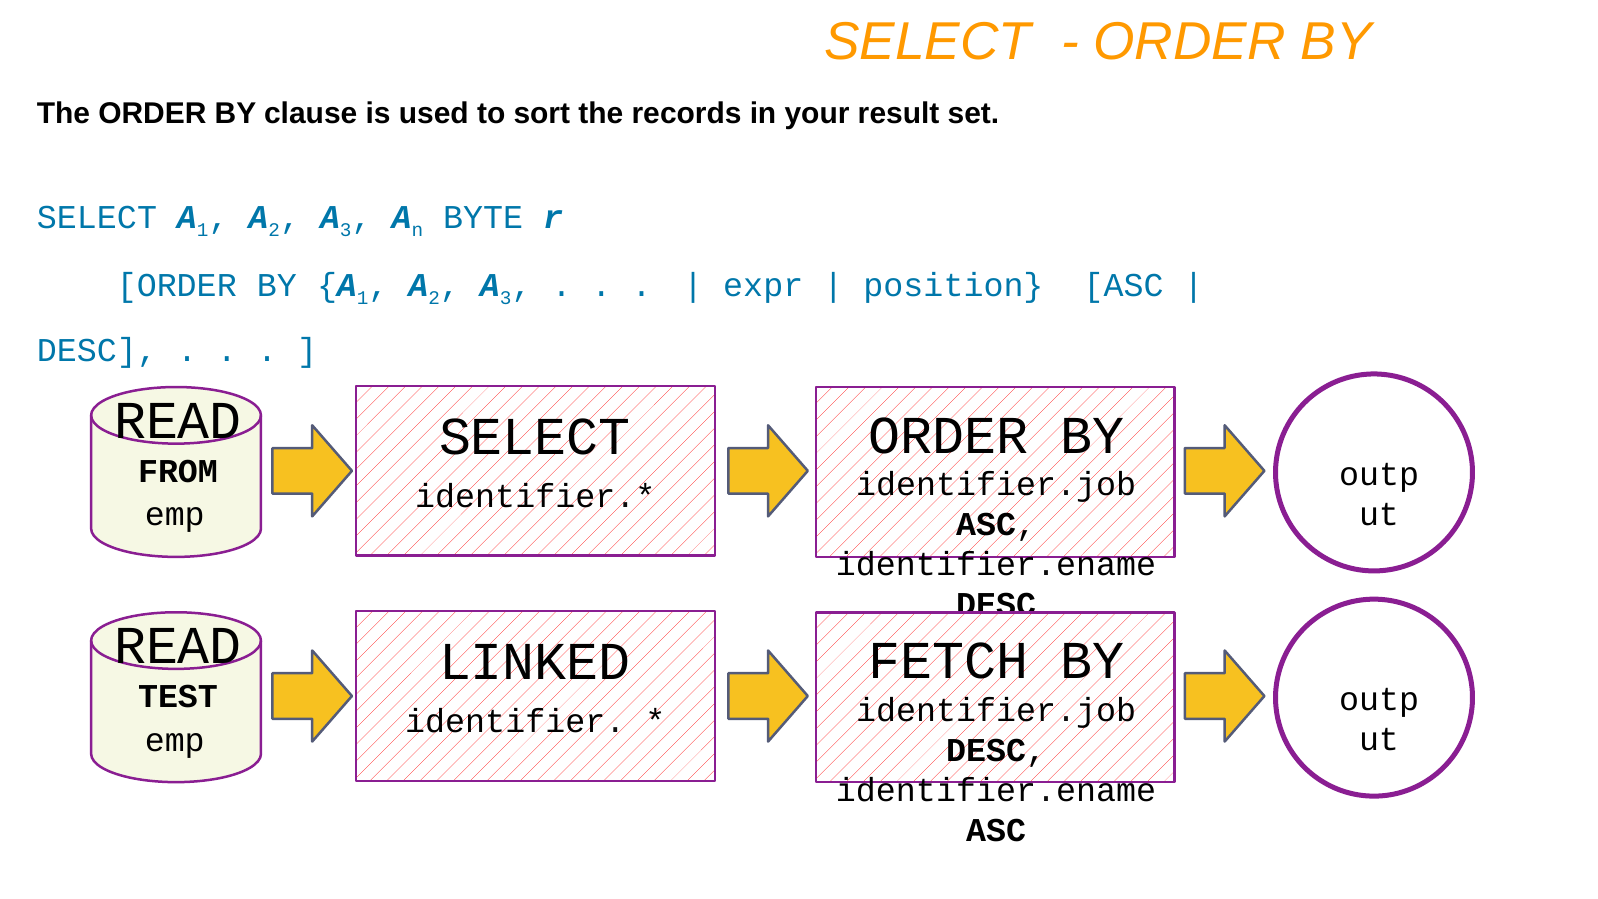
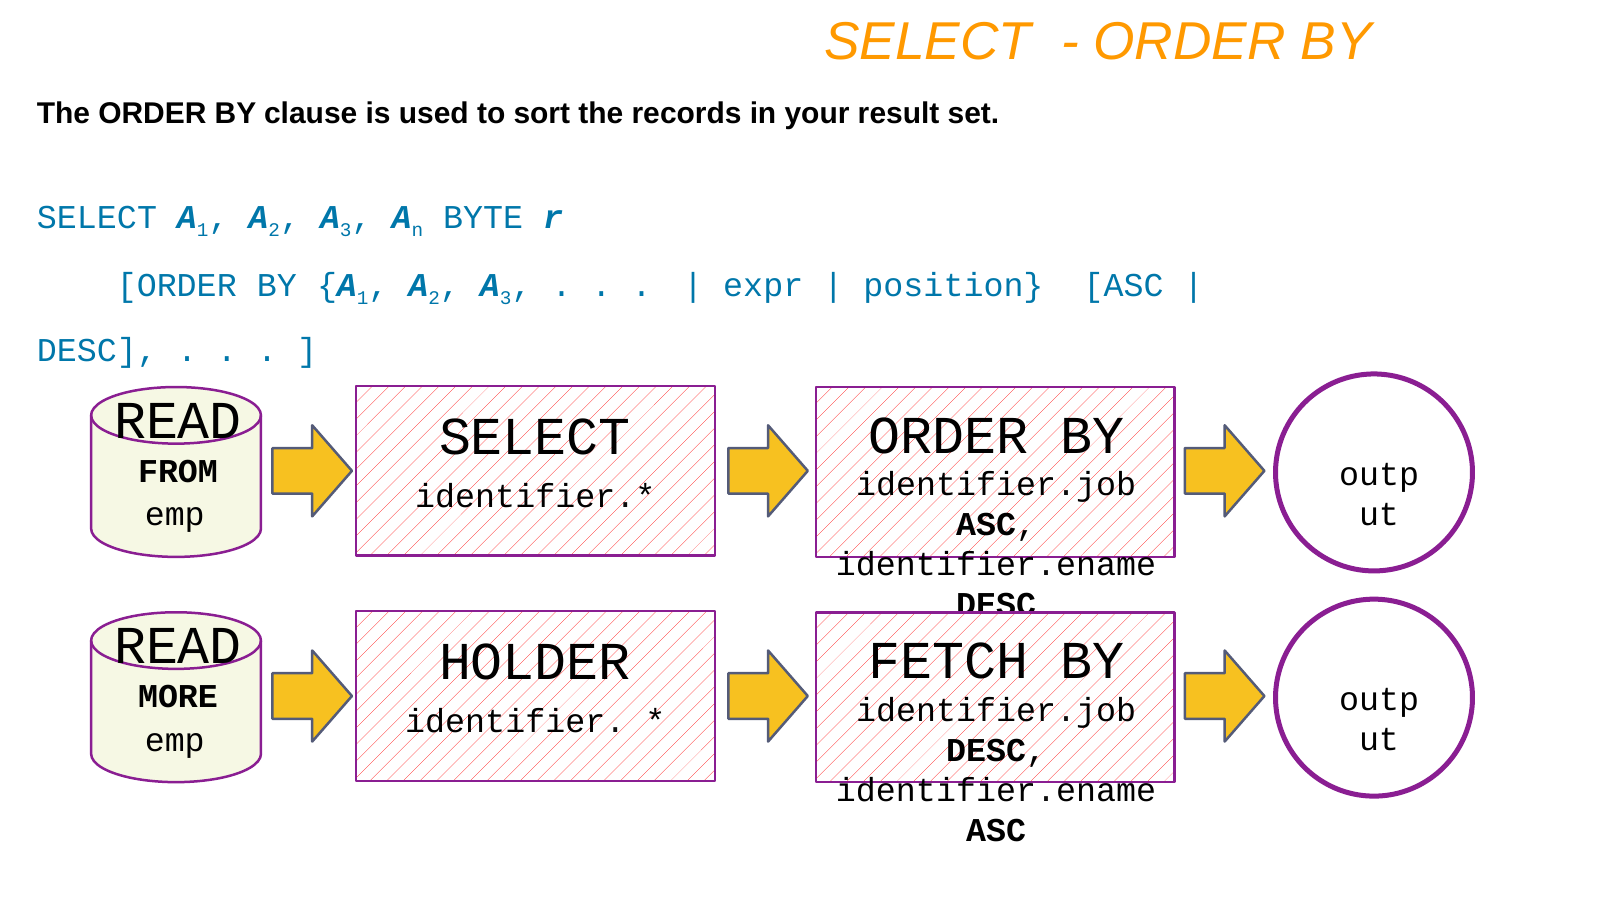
LINKED: LINKED -> HOLDER (535, 662)
TEST: TEST -> MORE (178, 696)
